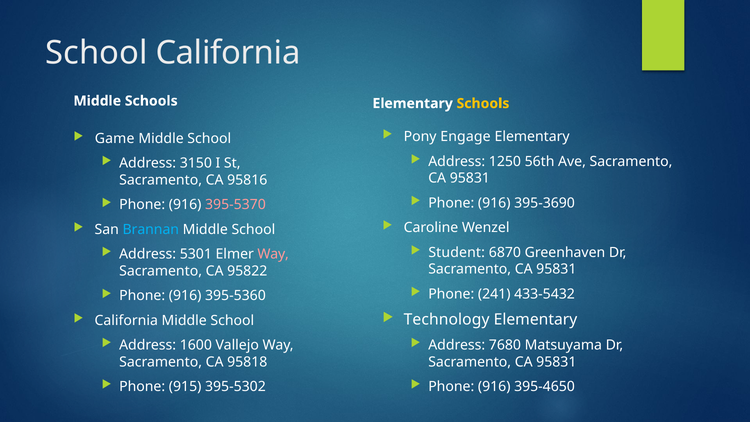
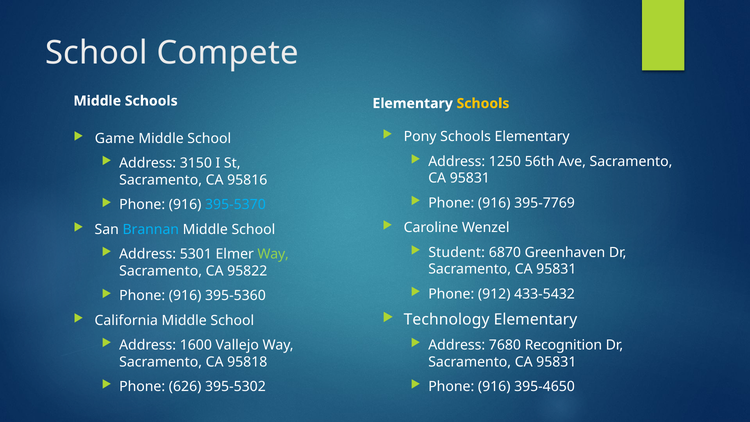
School California: California -> Compete (228, 53)
Pony Engage: Engage -> Schools (466, 137)
395-3690: 395-3690 -> 395-7769 (545, 203)
395-5370 colour: pink -> light blue (235, 205)
Way colour: pink -> light green (273, 254)
241: 241 -> 912 (494, 294)
Matsuyama: Matsuyama -> Recognition (563, 345)
915: 915 -> 626 (185, 387)
